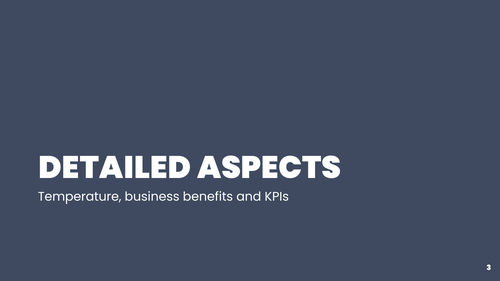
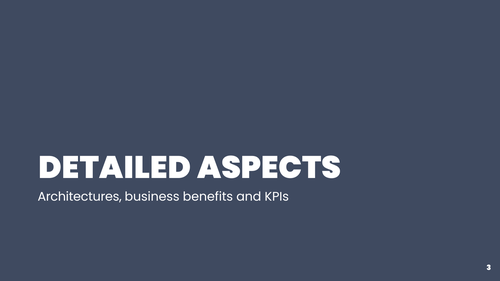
Temperature: Temperature -> Architectures (80, 197)
